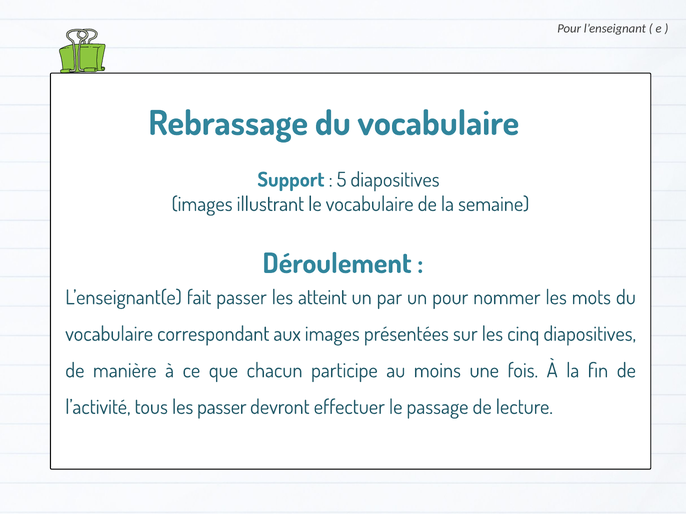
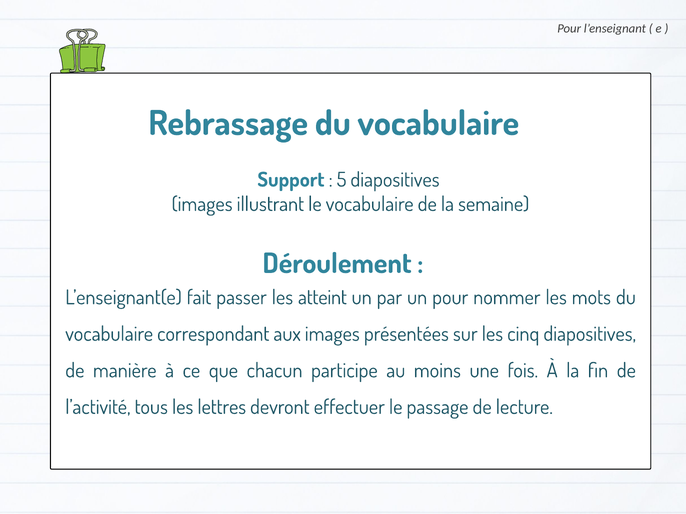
les passer: passer -> lettres (222, 408)
